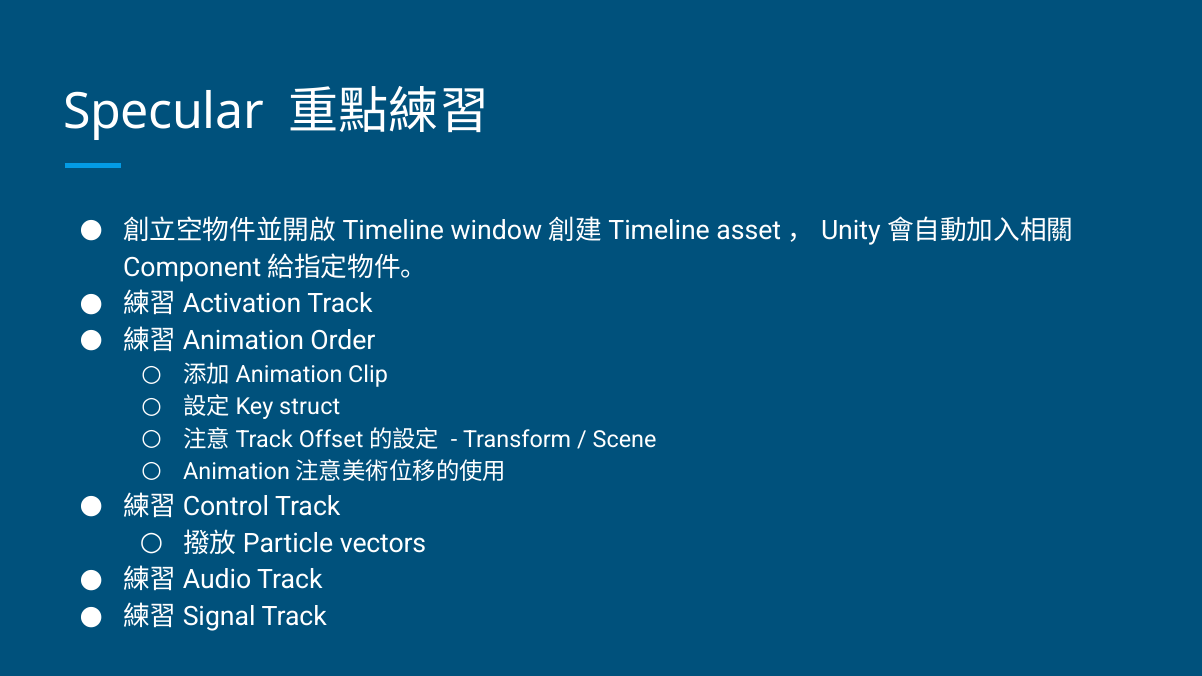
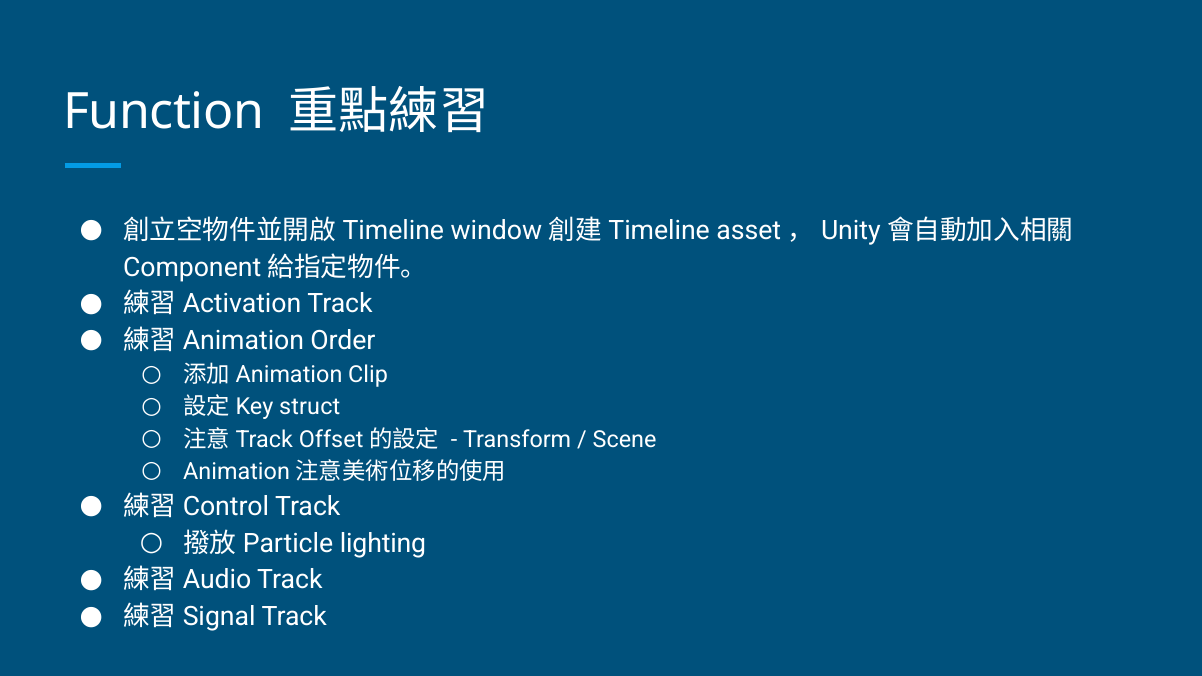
Specular: Specular -> Function (164, 112)
vectors: vectors -> lighting (383, 543)
